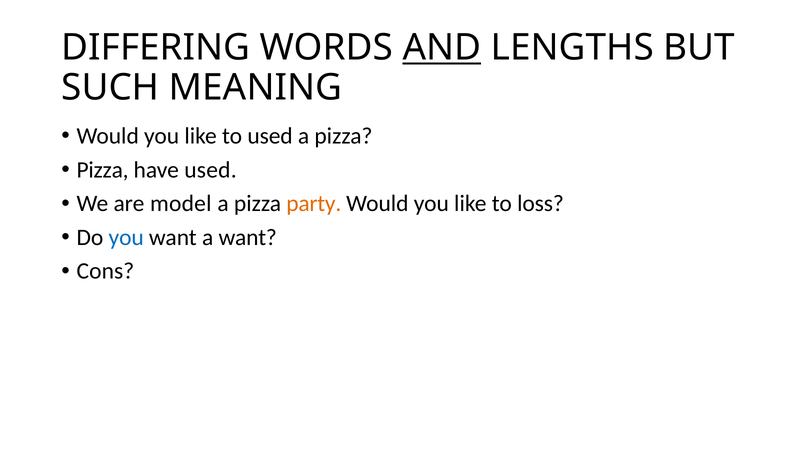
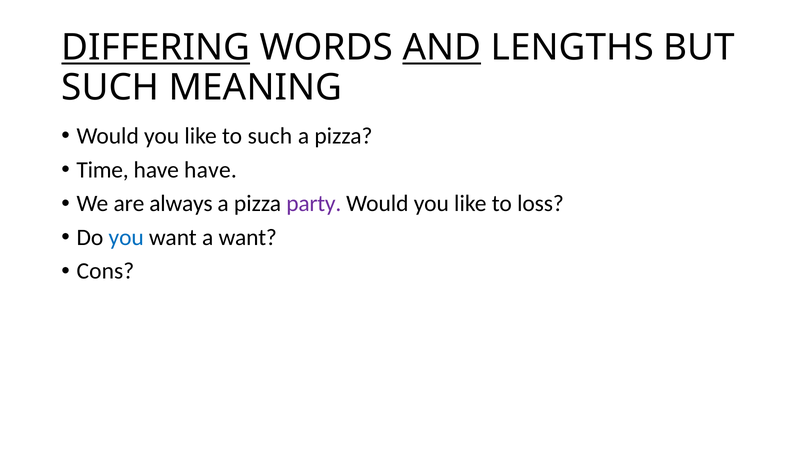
DIFFERING underline: none -> present (156, 48)
to used: used -> such (270, 136)
Pizza: Pizza -> Time (103, 170)
have used: used -> have (210, 170)
model: model -> always (181, 204)
party colour: orange -> purple (314, 204)
